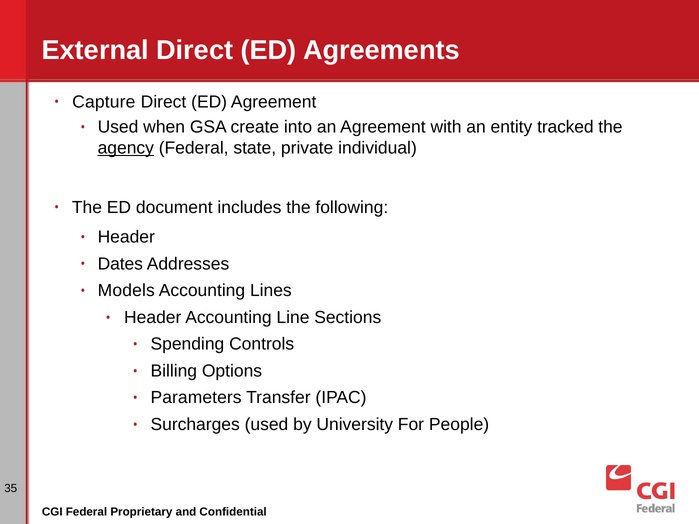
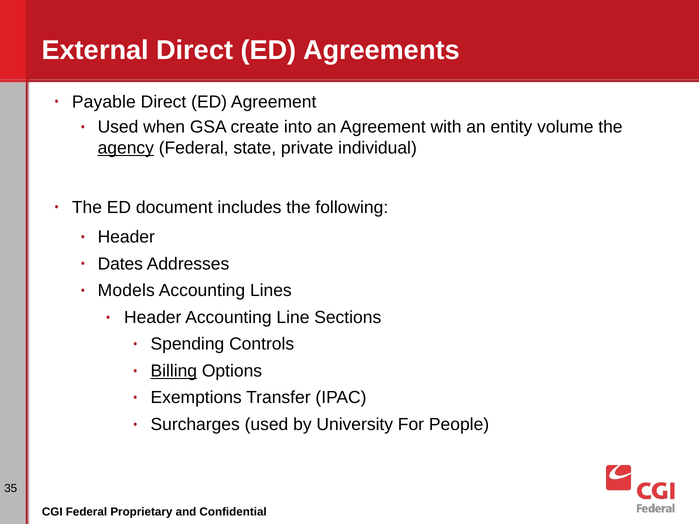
Capture: Capture -> Payable (104, 102)
tracked: tracked -> volume (565, 127)
Billing underline: none -> present (174, 371)
Parameters: Parameters -> Exemptions (196, 398)
